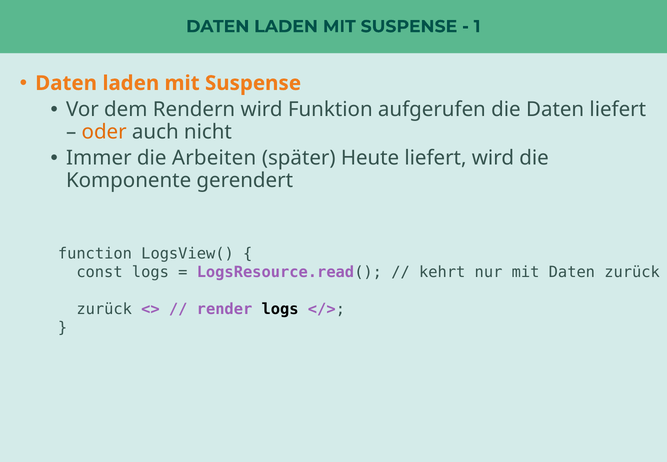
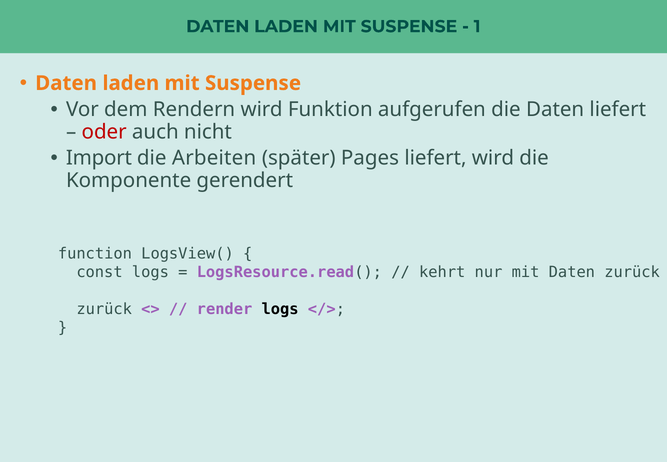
oder colour: orange -> red (104, 132)
Immer: Immer -> Import (99, 158)
Heute: Heute -> Pages (370, 158)
